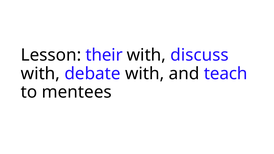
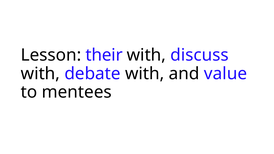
teach: teach -> value (226, 74)
